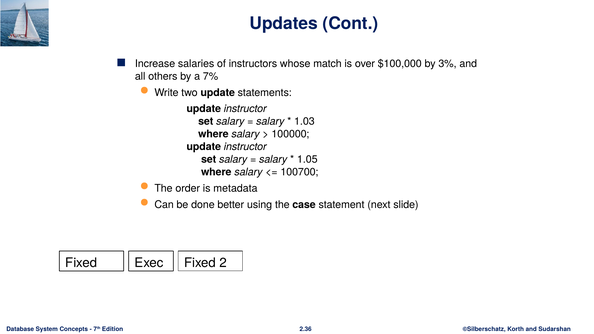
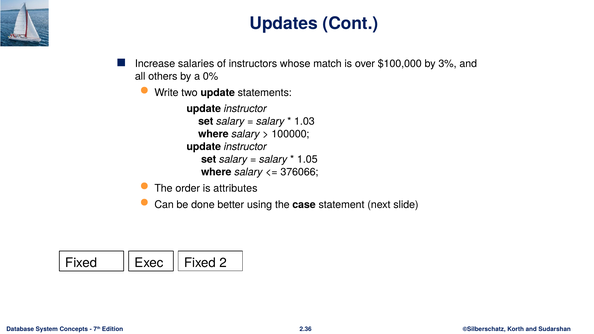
7%: 7% -> 0% (211, 76)
100700: 100700 -> 376066 (299, 172)
metadata: metadata -> attributes (235, 188)
